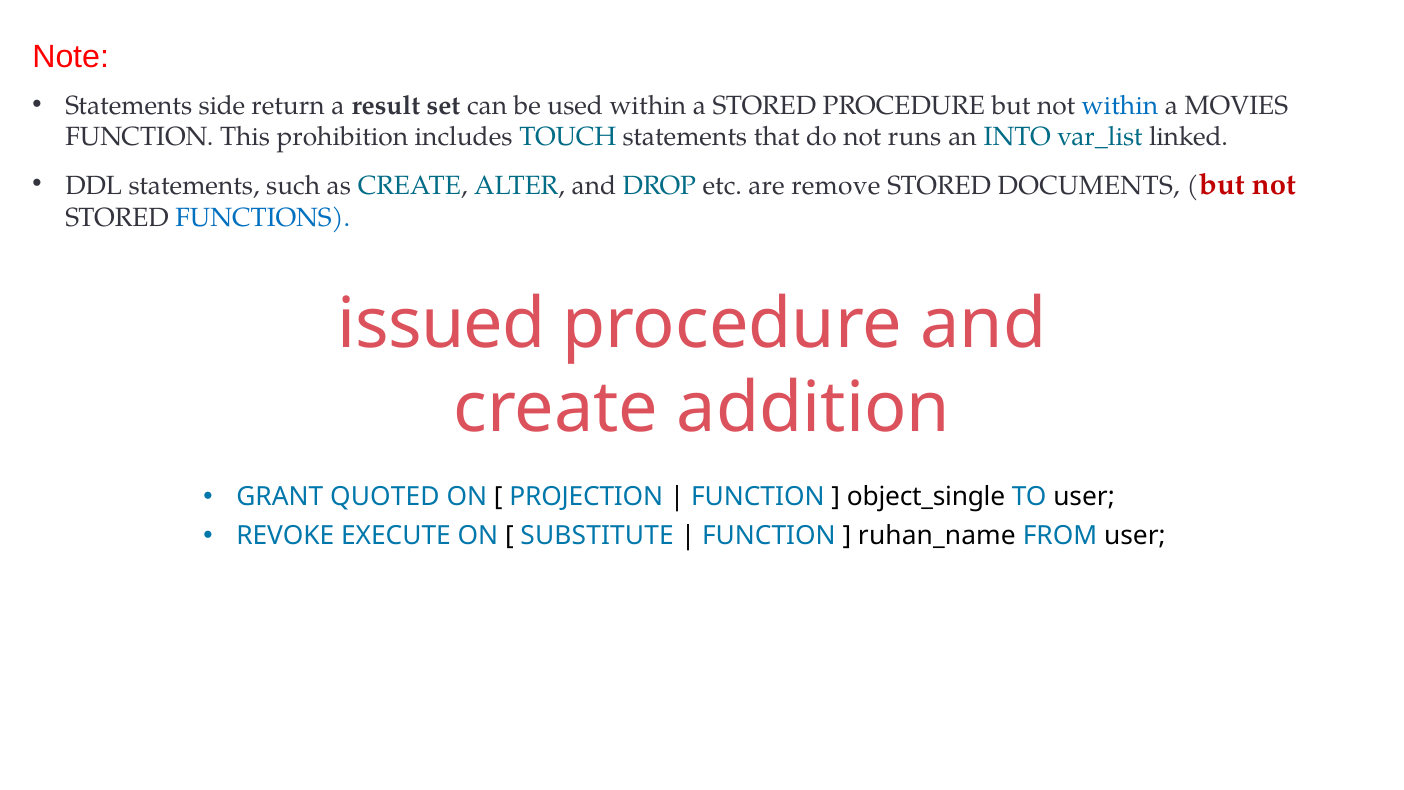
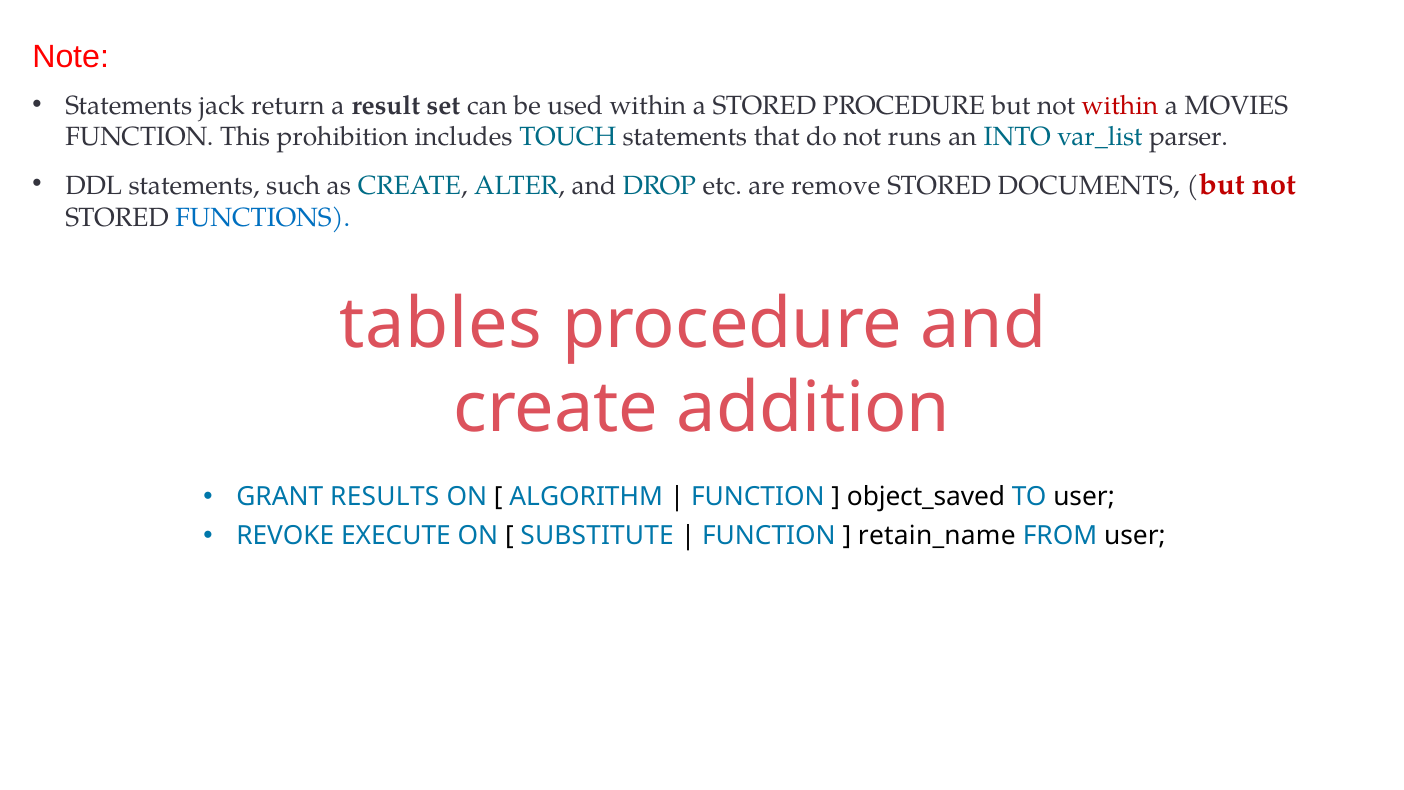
side: side -> jack (222, 105)
within colour: blue -> red (1120, 105)
linked: linked -> parser (1188, 137)
issued: issued -> tables (441, 324)
QUOTED: QUOTED -> RESULTS (385, 497)
PROJECTION: PROJECTION -> ALGORITHM (586, 497)
object_single: object_single -> object_saved (926, 497)
ruhan_name: ruhan_name -> retain_name (937, 536)
